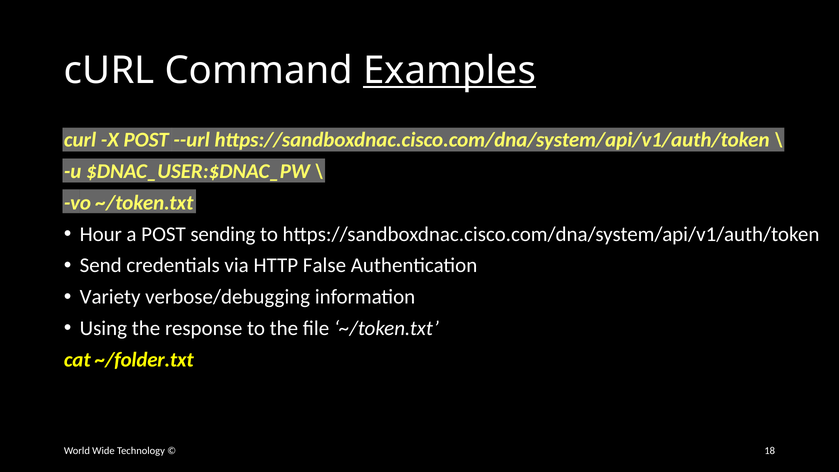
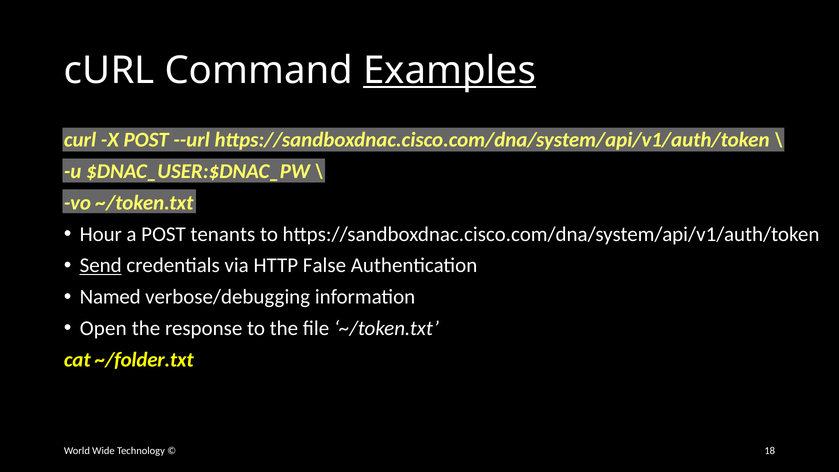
sending: sending -> tenants (223, 234)
Send underline: none -> present (101, 266)
Variety: Variety -> Named (110, 297)
Using: Using -> Open (103, 328)
